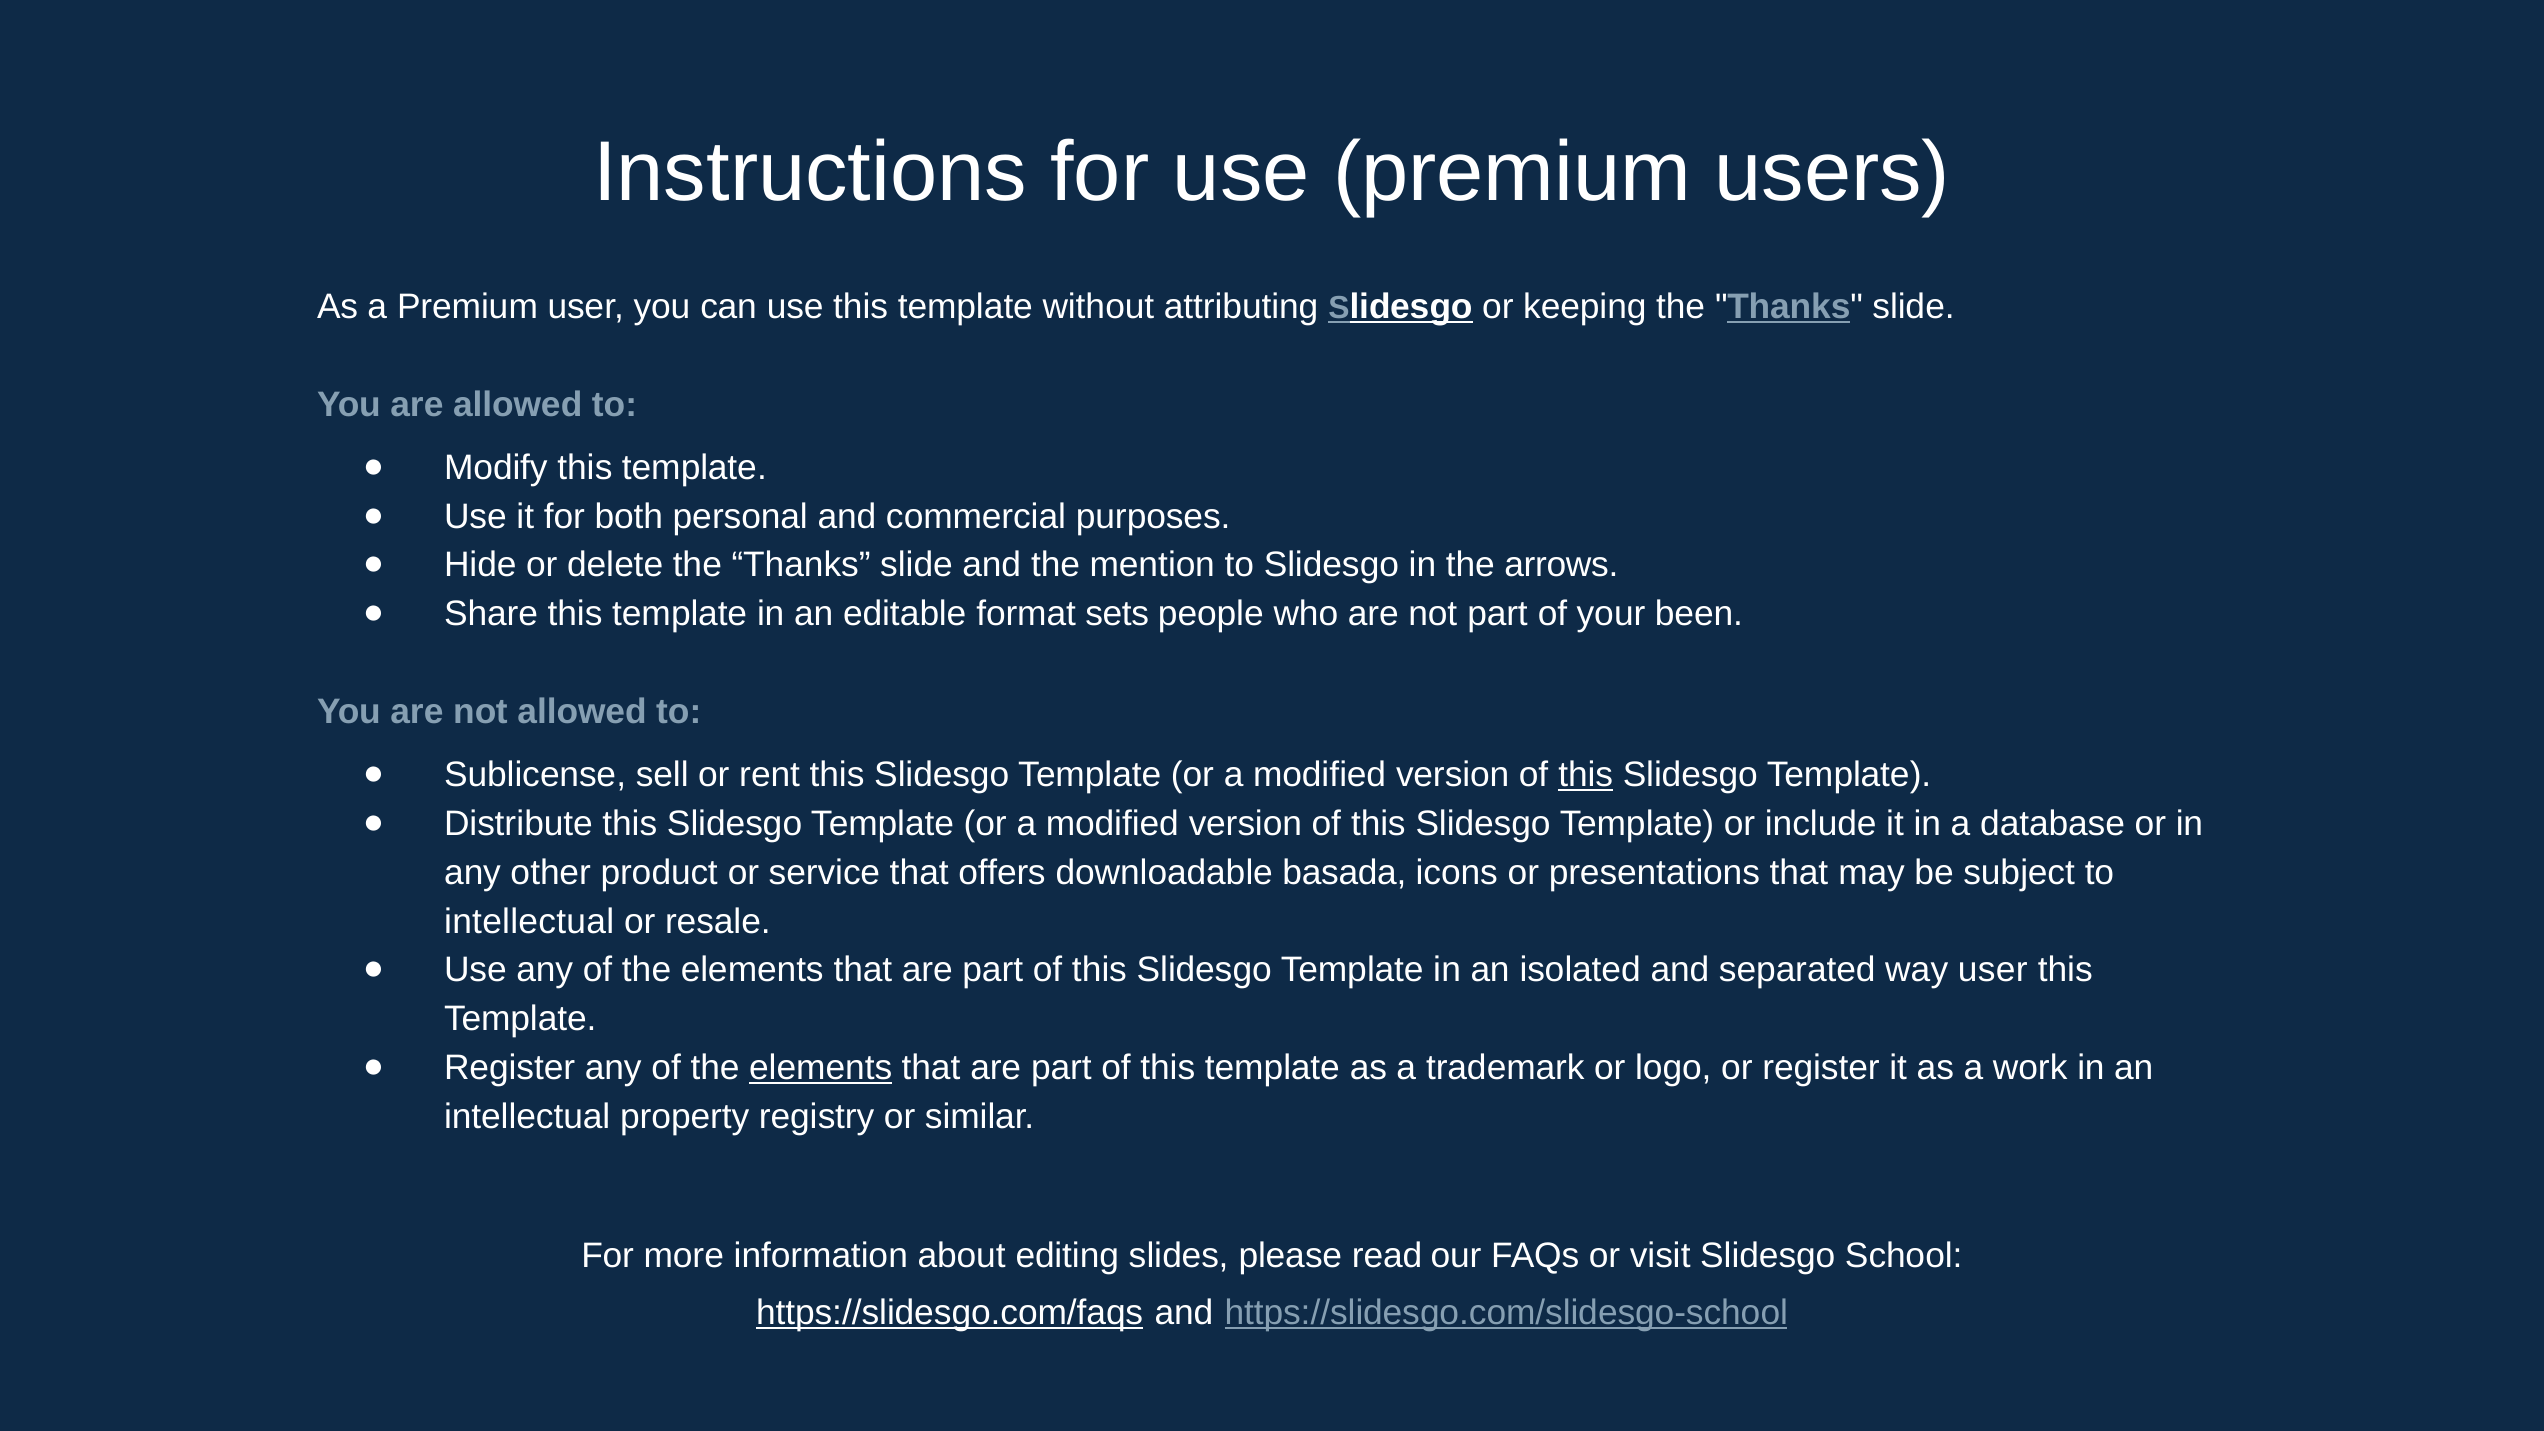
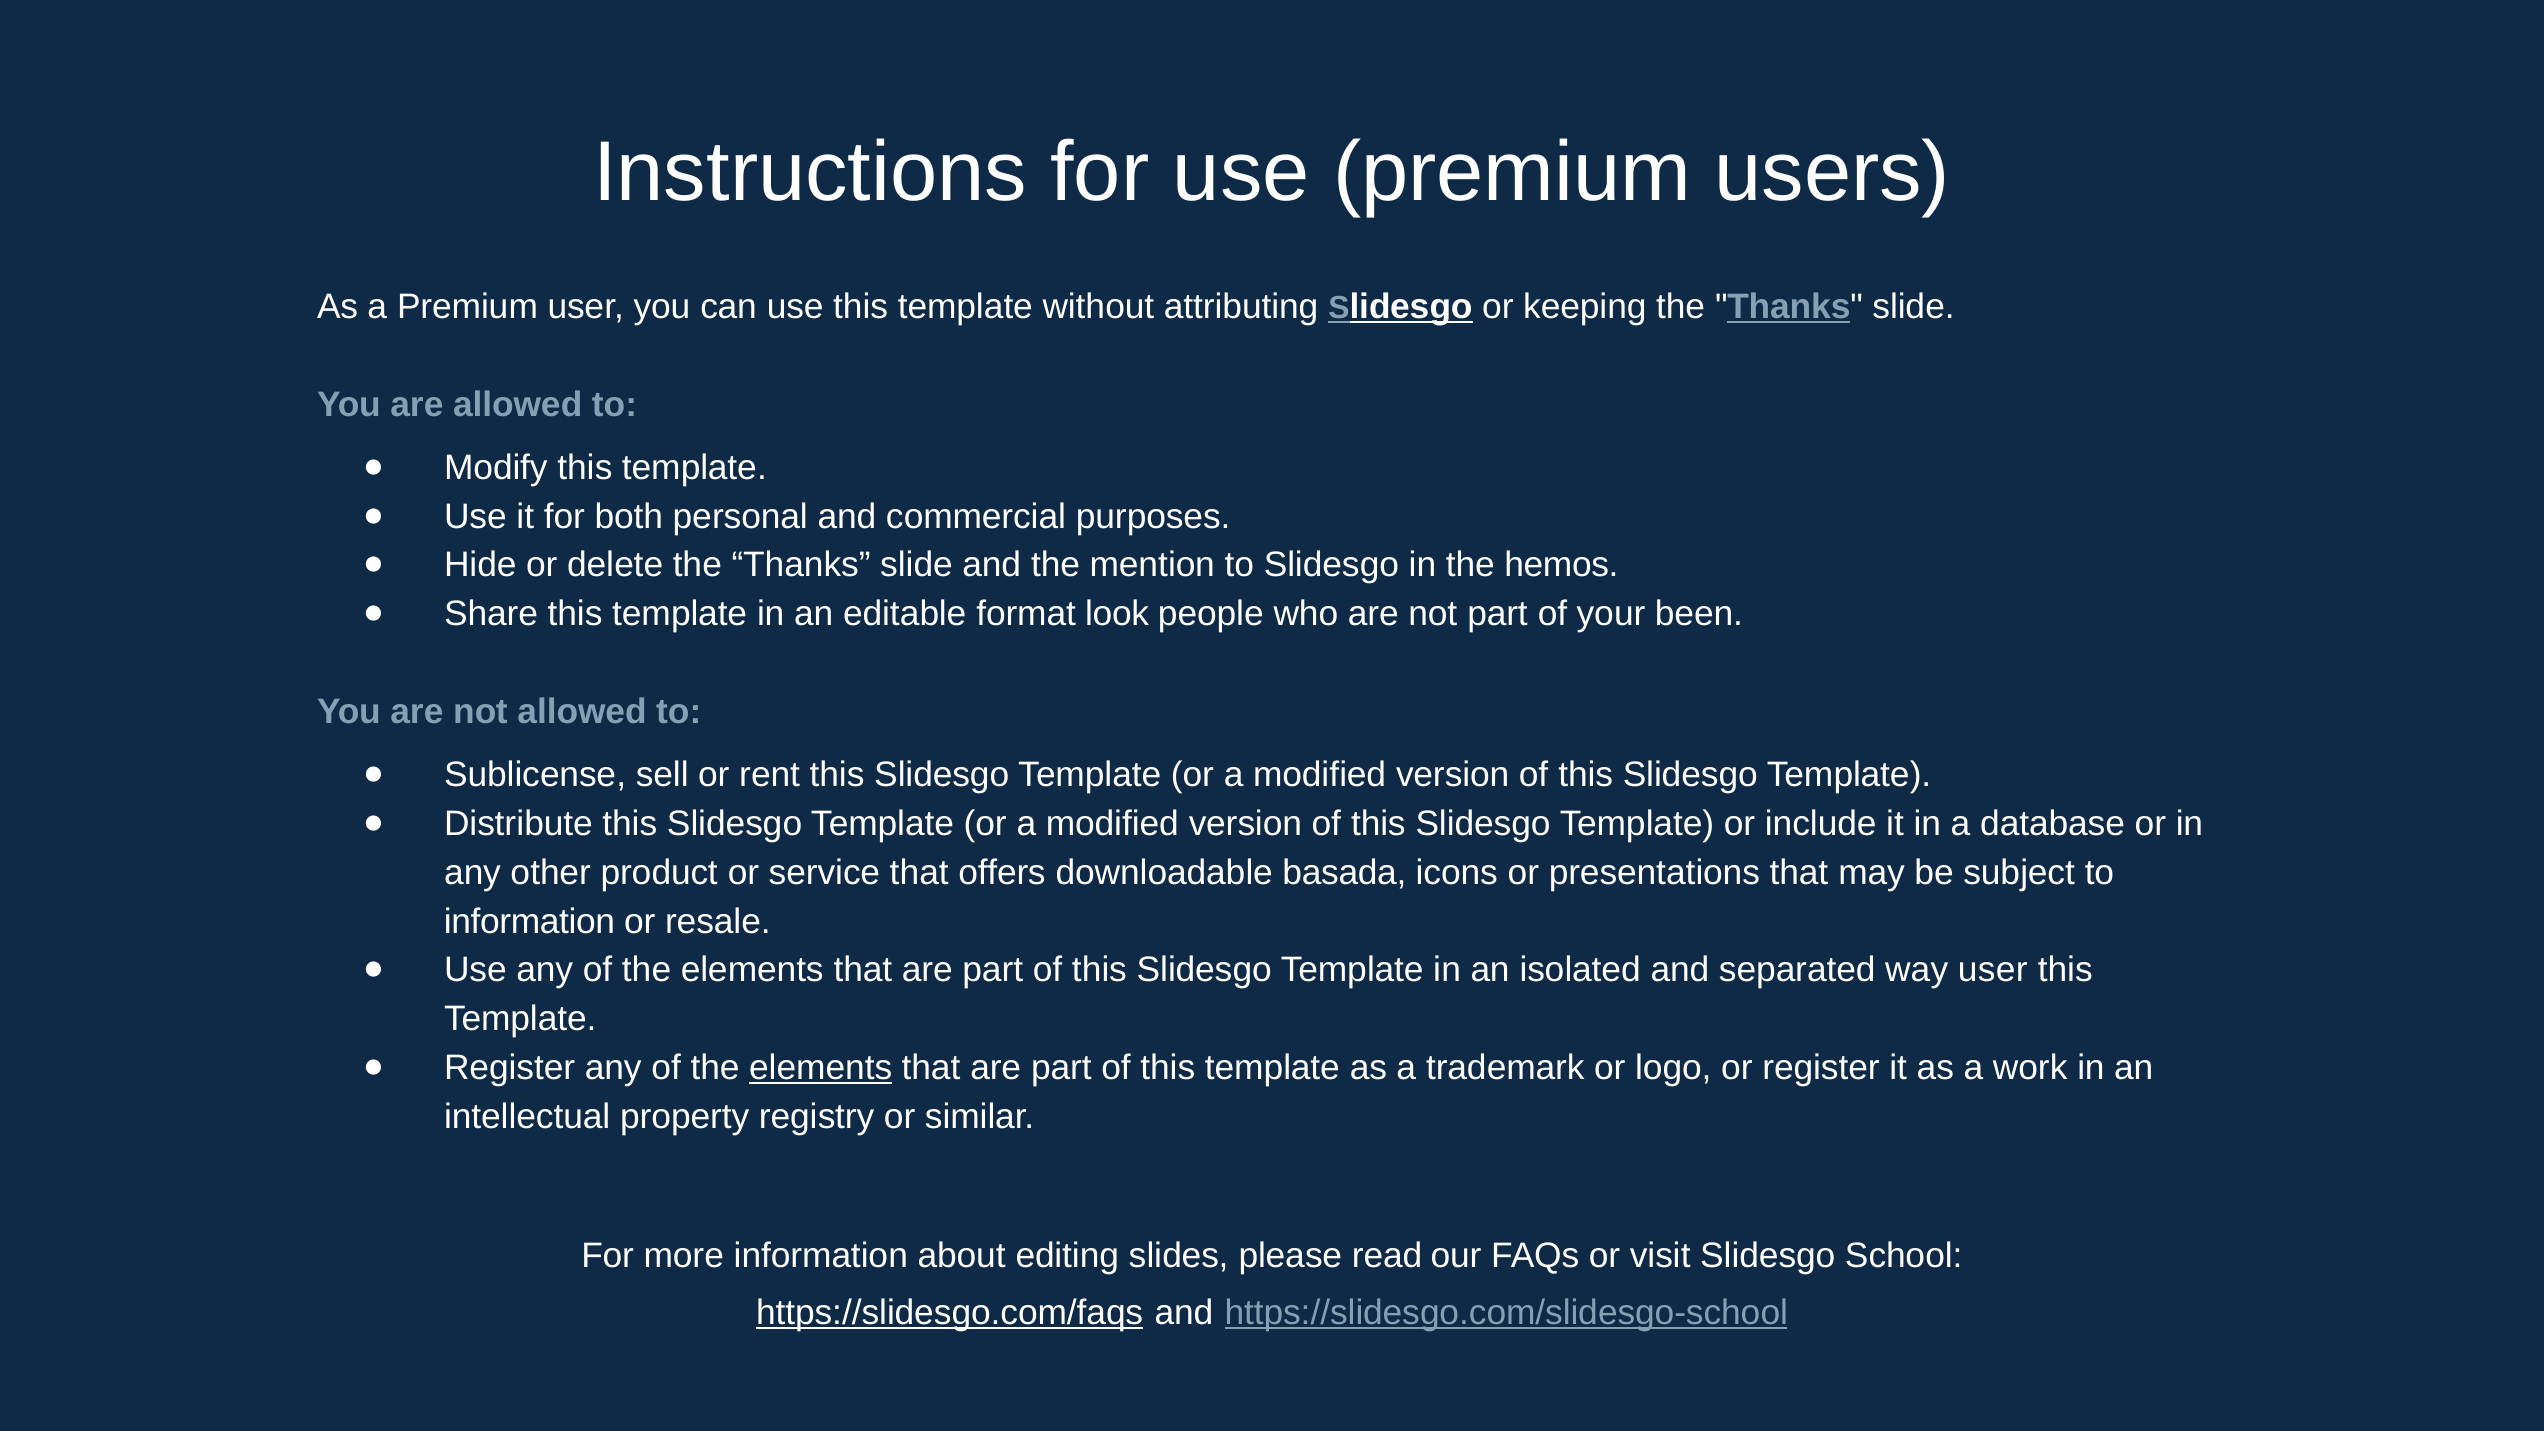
arrows: arrows -> hemos (1561, 565)
sets: sets -> look (1117, 614)
this underline: present -> none (1586, 775)
intellectual: intellectual -> information (529, 922)
